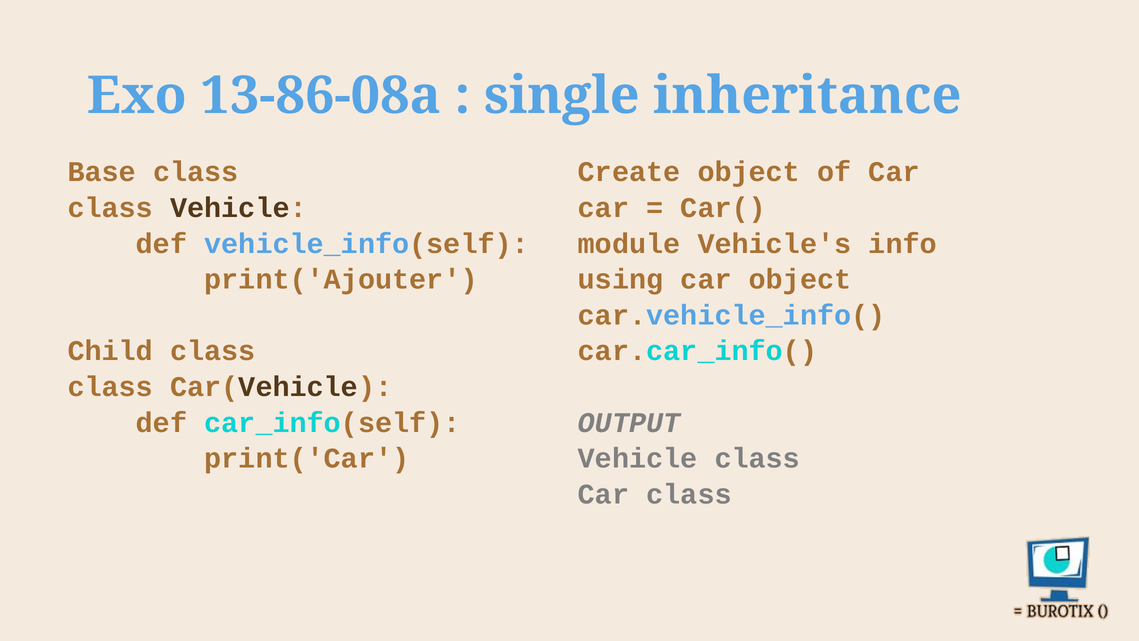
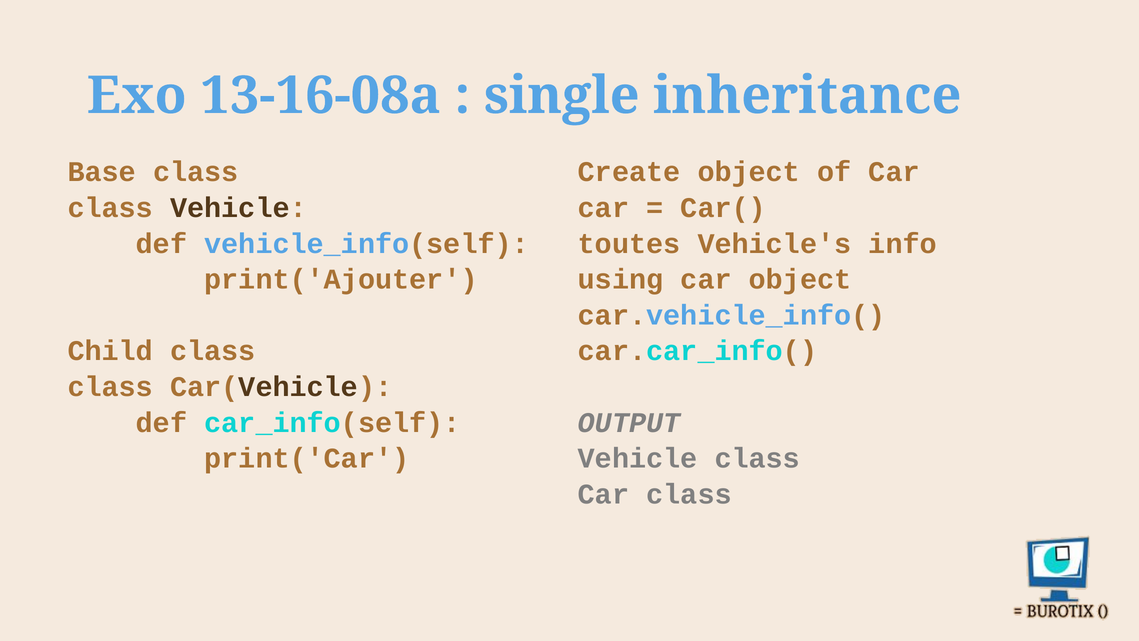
13-86-08a: 13-86-08a -> 13-16-08a (321, 96)
module: module -> toutes (629, 244)
